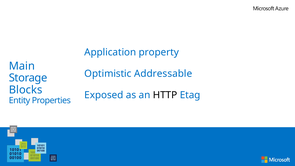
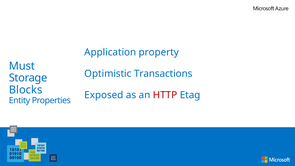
Main: Main -> Must (22, 66)
Addressable: Addressable -> Transactions (163, 74)
HTTP colour: black -> red (165, 95)
